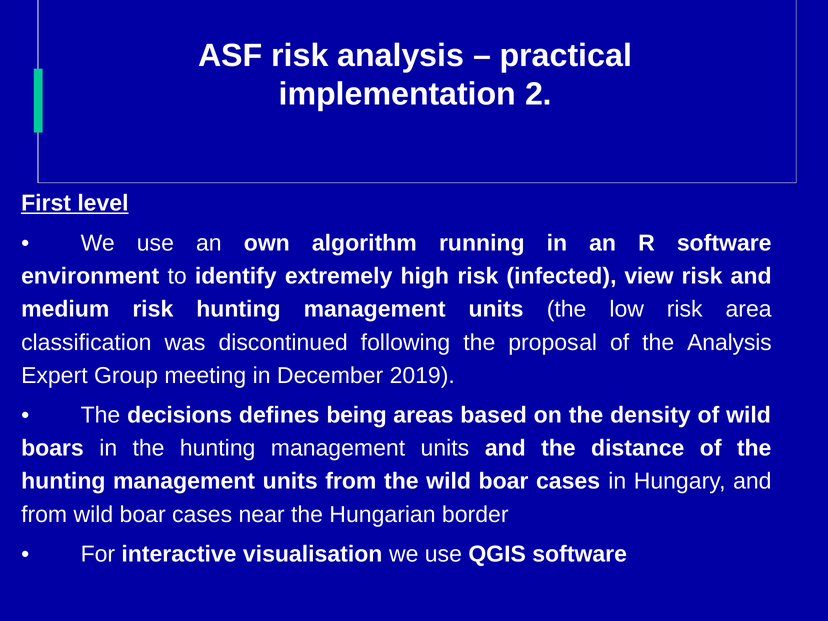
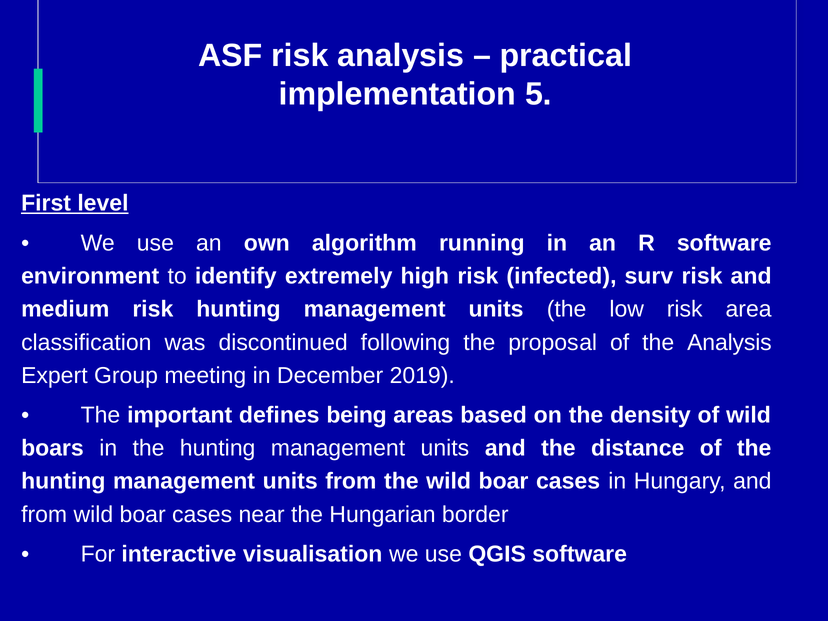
2: 2 -> 5 (538, 94)
view: view -> surv (649, 276)
decisions: decisions -> important (180, 415)
